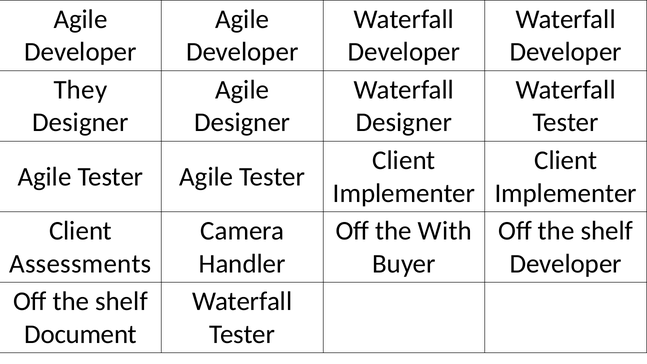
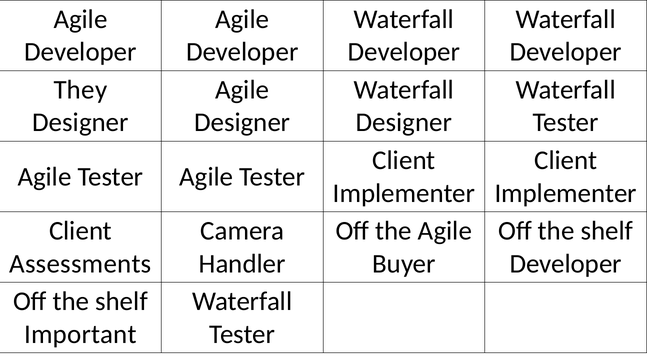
the With: With -> Agile (445, 231)
Document: Document -> Important (80, 334)
